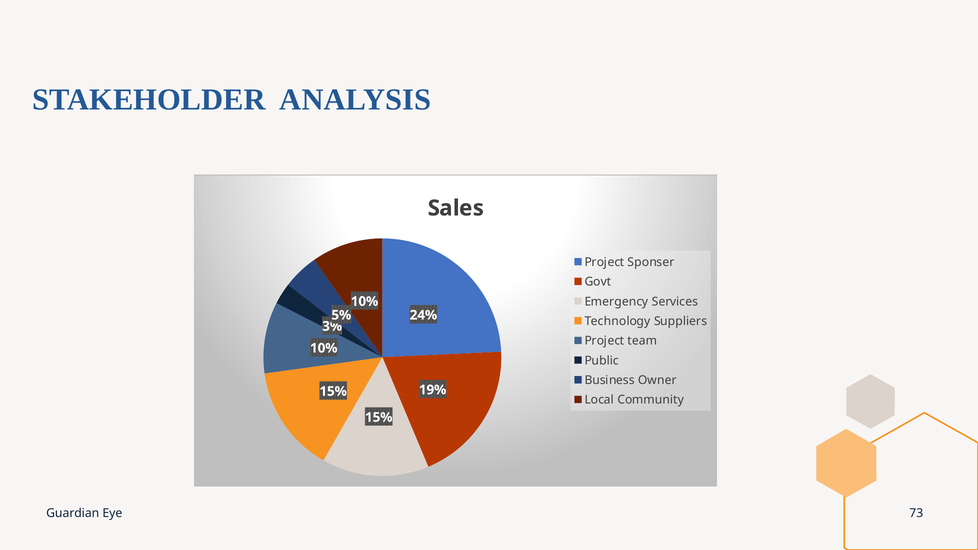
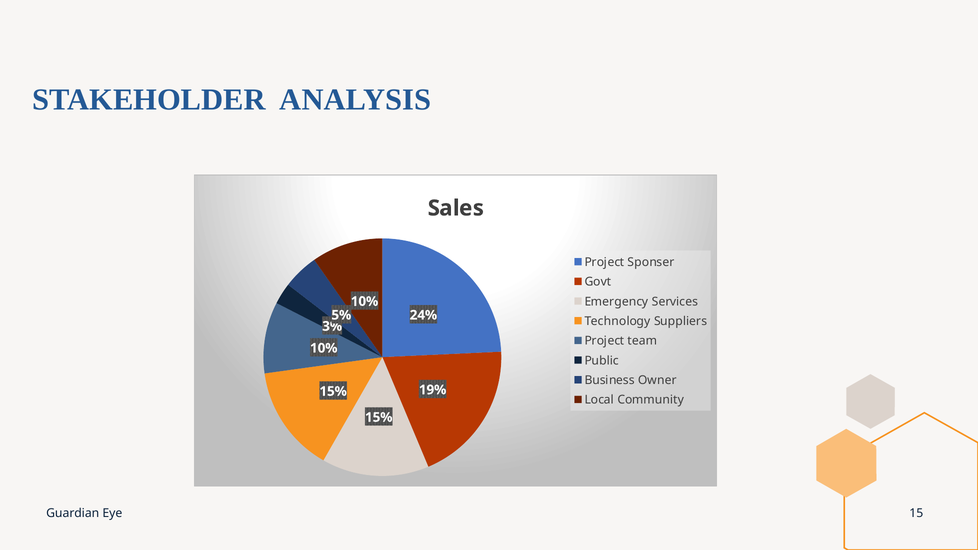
73: 73 -> 15 (916, 513)
